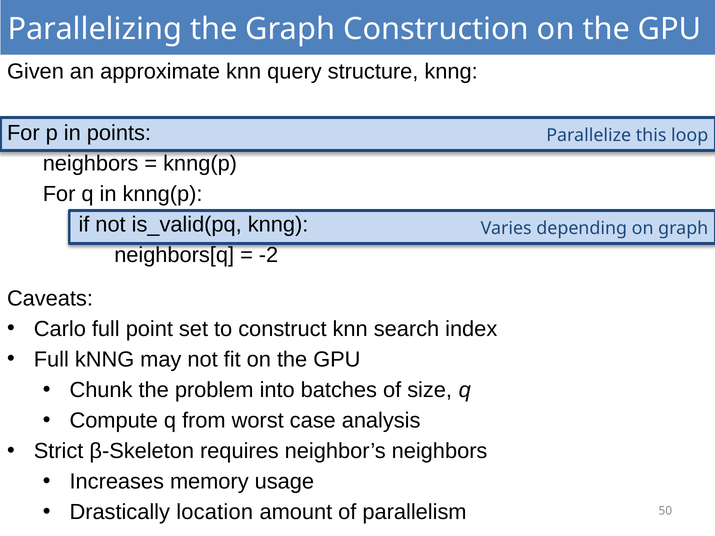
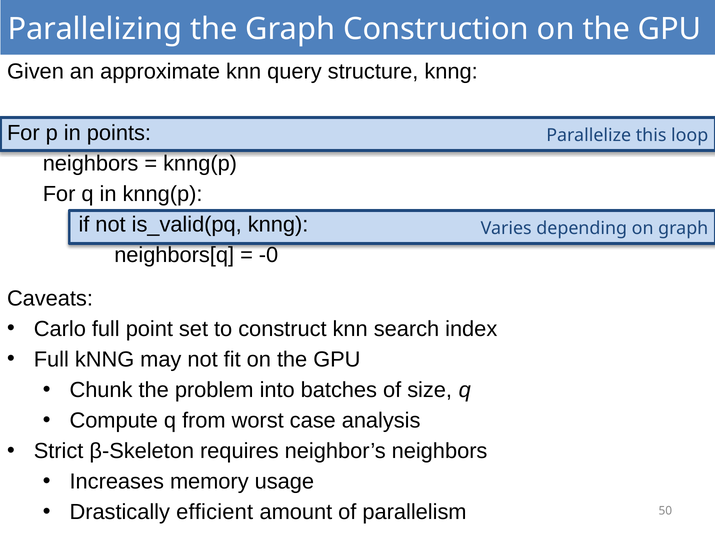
-2: -2 -> -0 (269, 255)
location: location -> efficient (215, 512)
